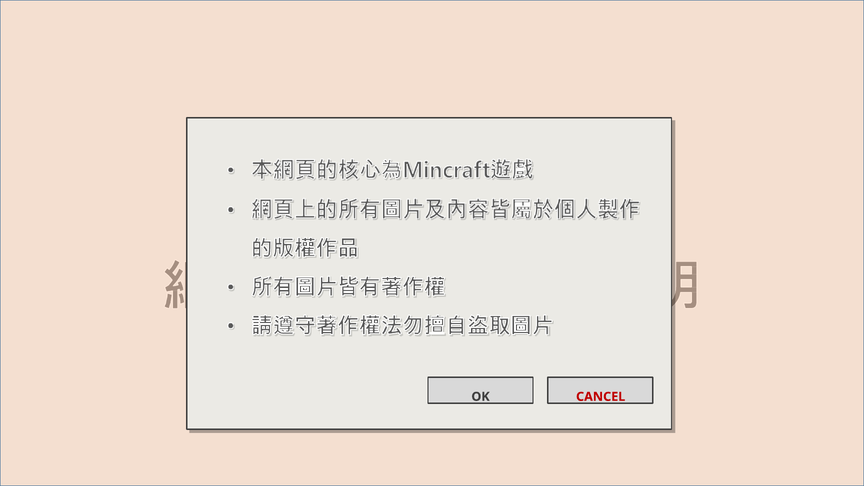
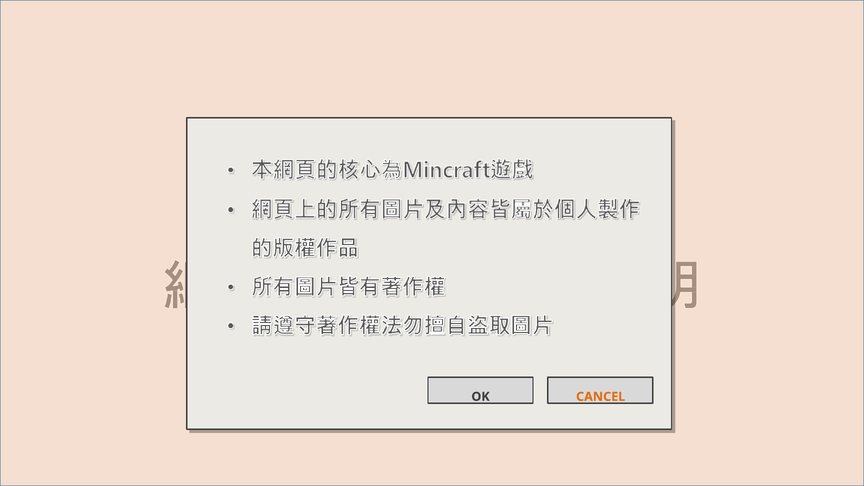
CANCEL colour: red -> orange (601, 397)
